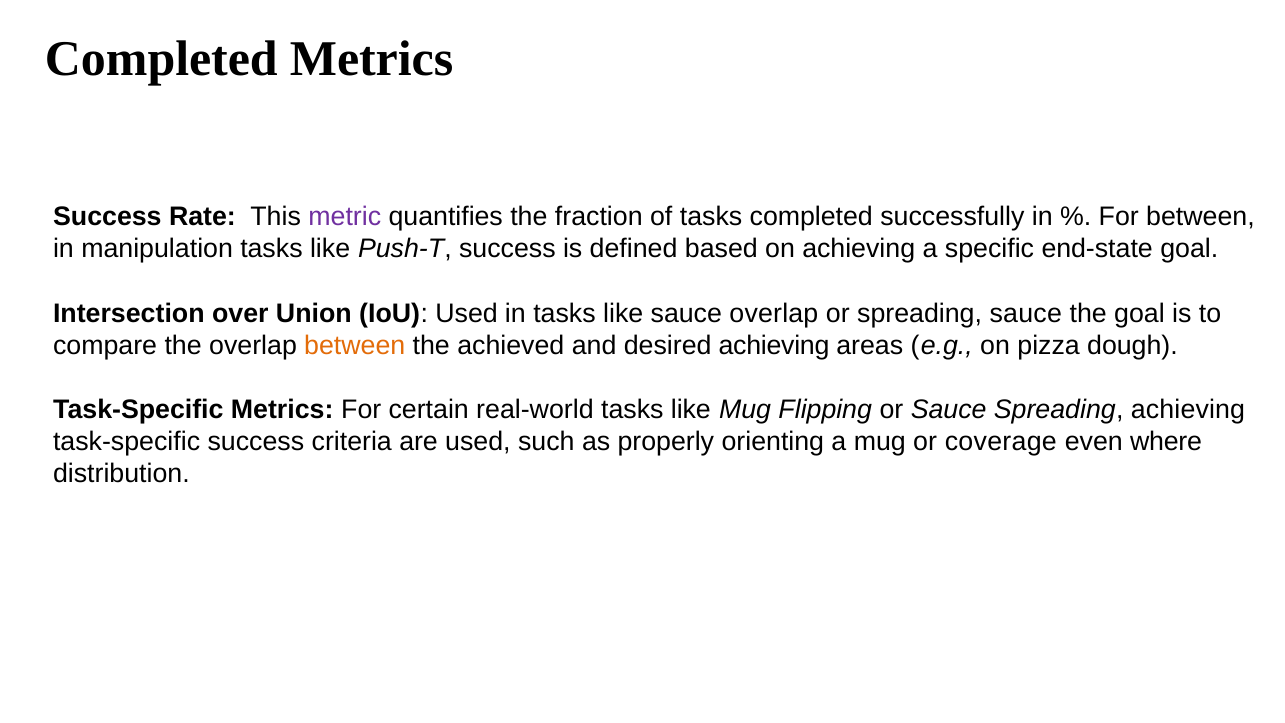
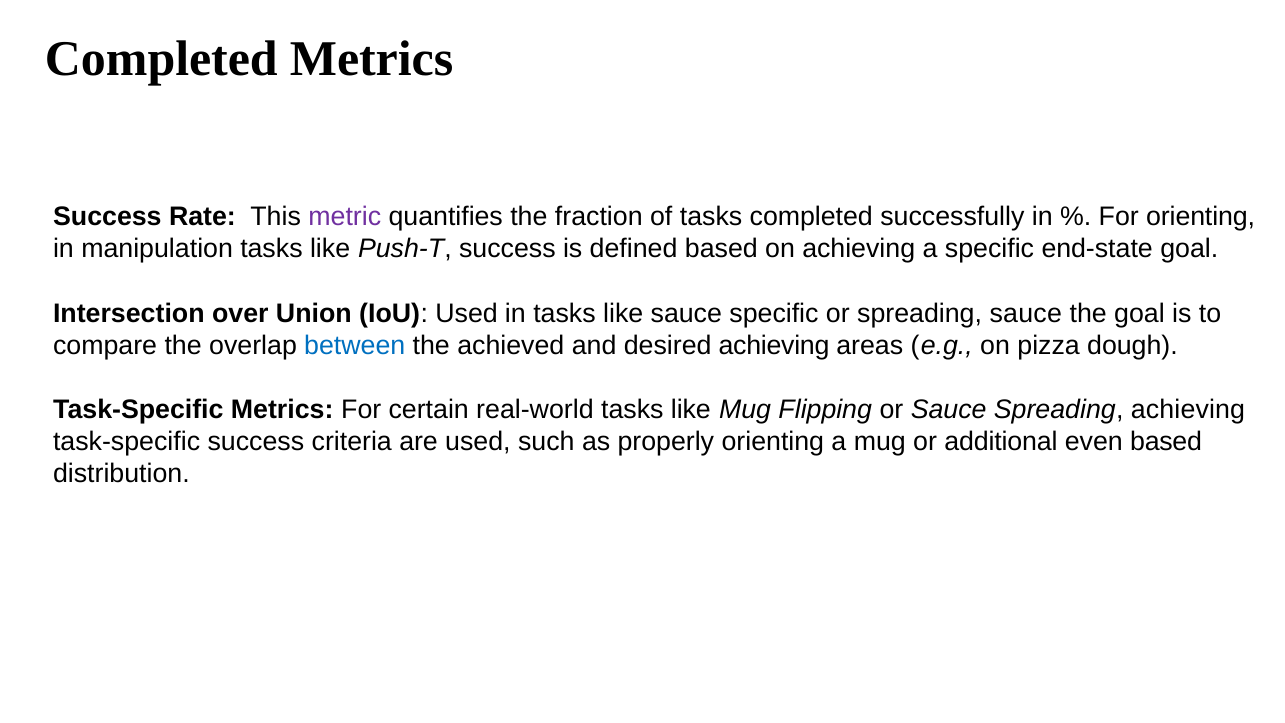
For between: between -> orienting (1201, 217)
sauce overlap: overlap -> specific (774, 313)
between colour: orange -> blue (355, 345)
coverage: coverage -> additional (1001, 442)
even where: where -> based (1166, 442)
